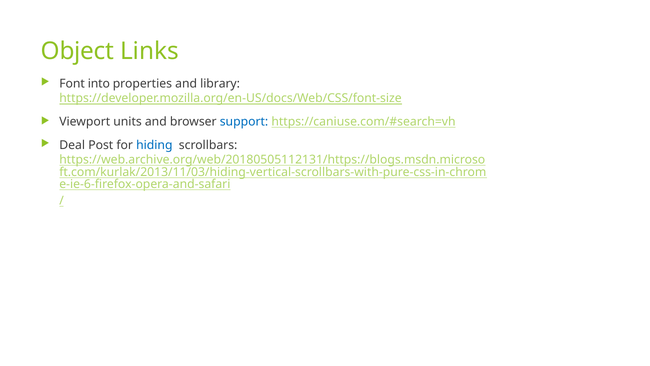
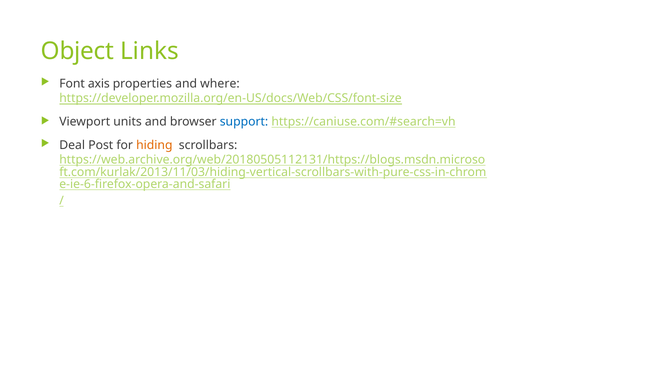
into: into -> axis (99, 84)
library: library -> where (220, 84)
hiding colour: blue -> orange (154, 145)
